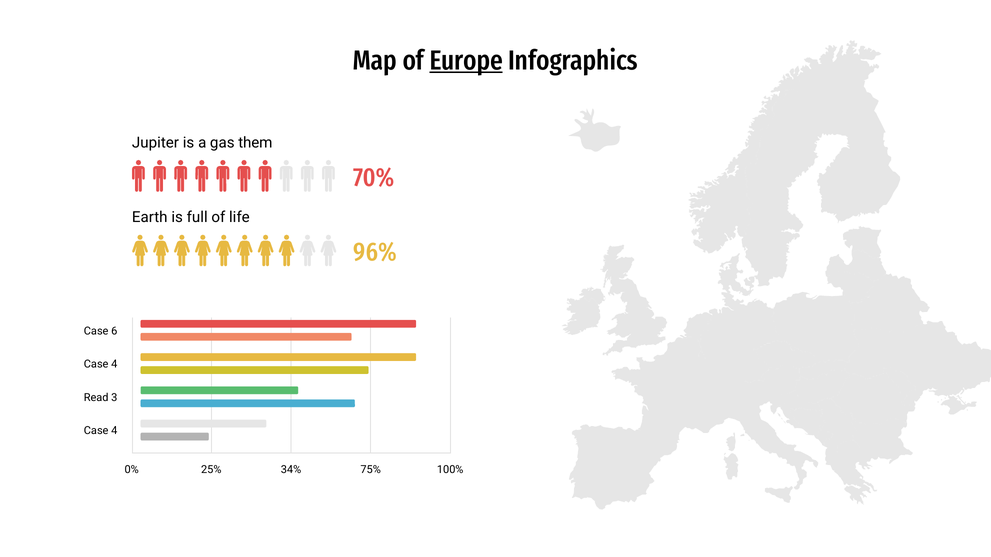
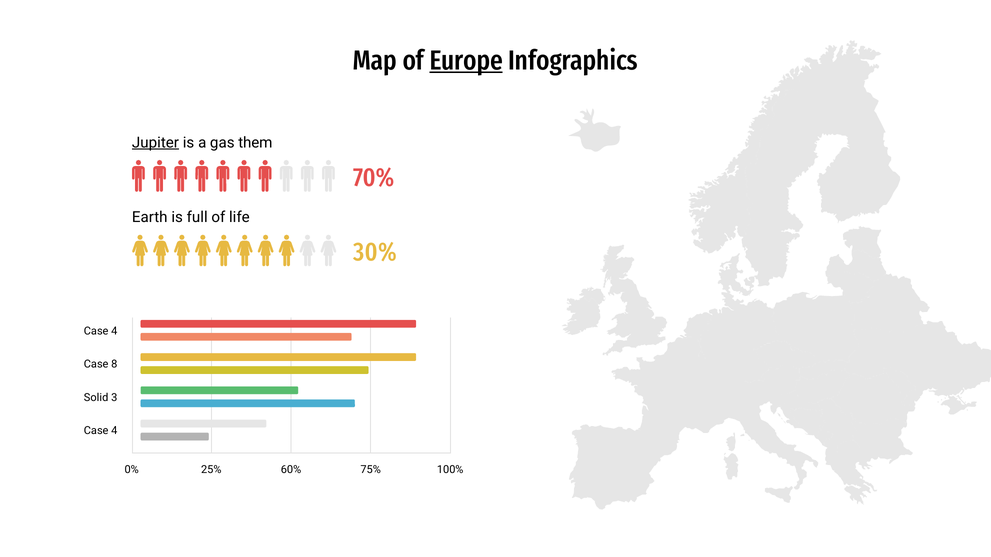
Jupiter underline: none -> present (155, 143)
96%: 96% -> 30% (375, 253)
6: 6 -> 4 (114, 331)
4: 4 -> 8 (114, 365)
Read: Read -> Solid (96, 398)
34%: 34% -> 60% (291, 470)
